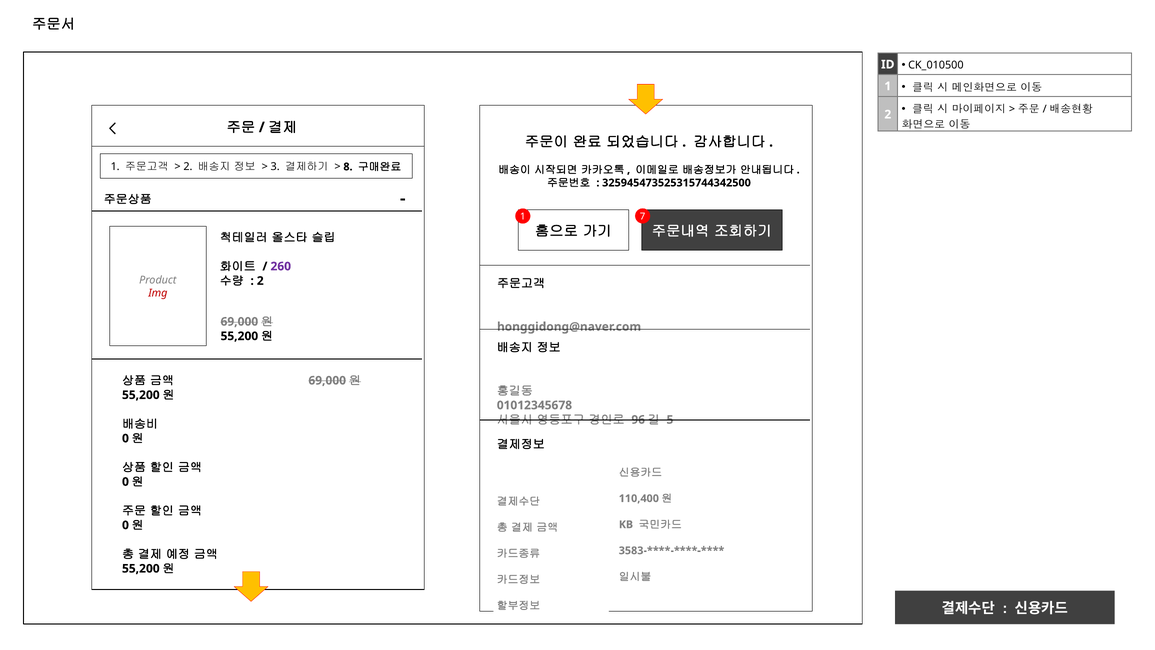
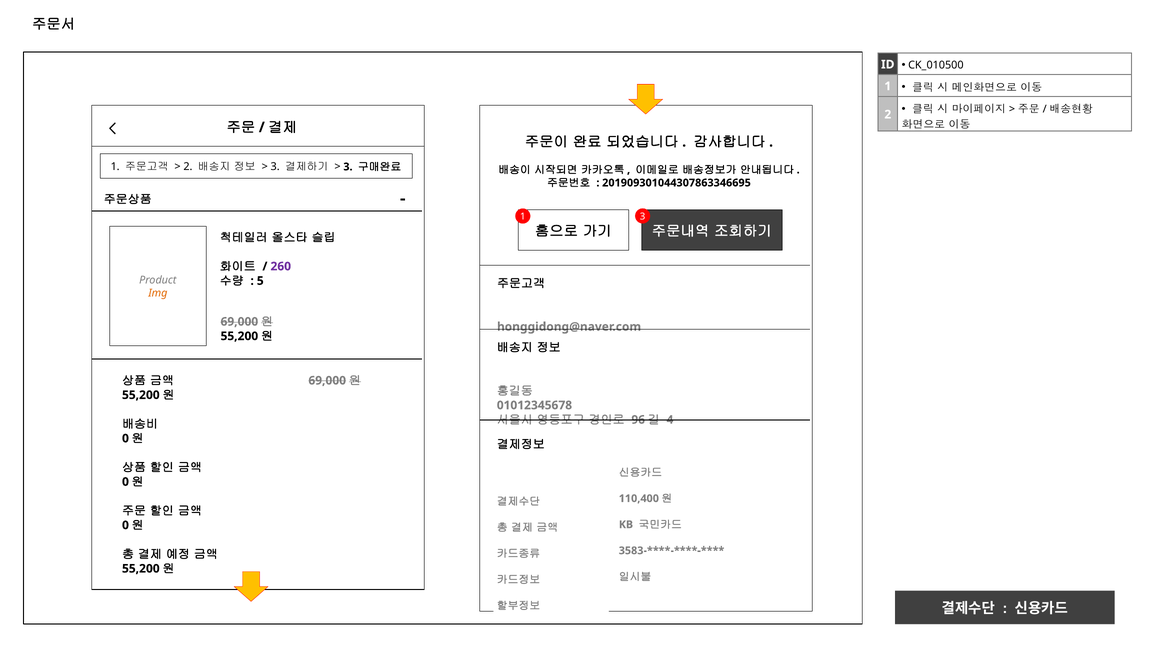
8: 8 -> 3 (348, 167)
325945473525315744342500: 325945473525315744342500 -> 201909301044307863346695 (677, 183)
1 7: 7 -> 3 (643, 216)
2: 2 -> 5 (260, 281)
Img colour: red -> orange (158, 293)
5: 5 -> 4 (670, 420)
